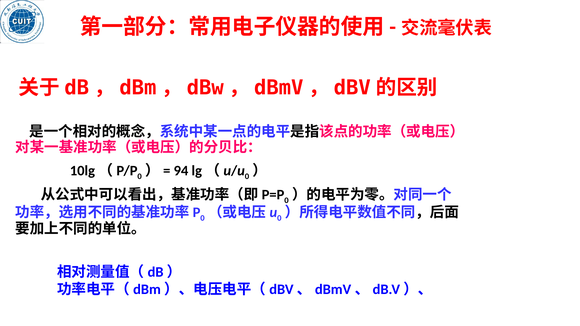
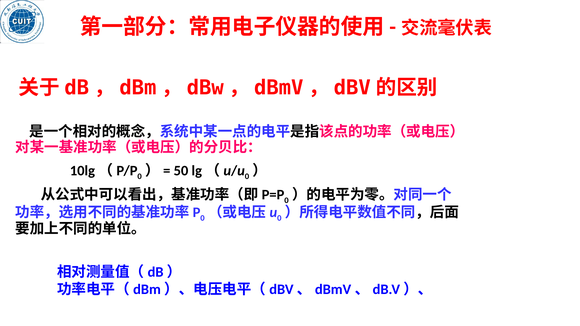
94: 94 -> 50 (181, 171)
